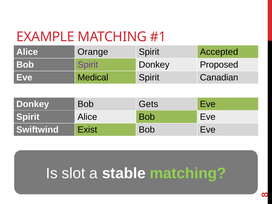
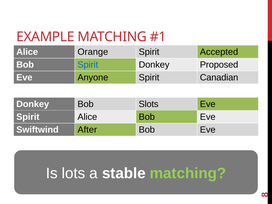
Spirit colour: purple -> blue (88, 65)
Medical: Medical -> Anyone (93, 78)
Gets: Gets -> Slots (149, 104)
Exist: Exist -> After (87, 130)
slot: slot -> lots (73, 173)
